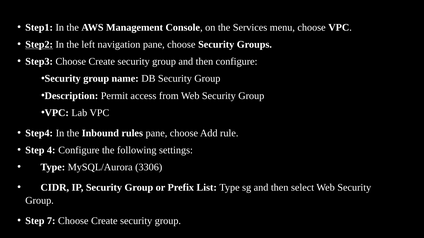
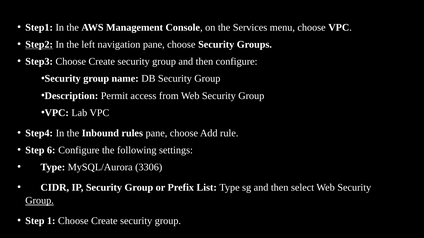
4: 4 -> 6 (51, 150)
Group underline: none -> present (40, 201)
7: 7 -> 1 (51, 221)
